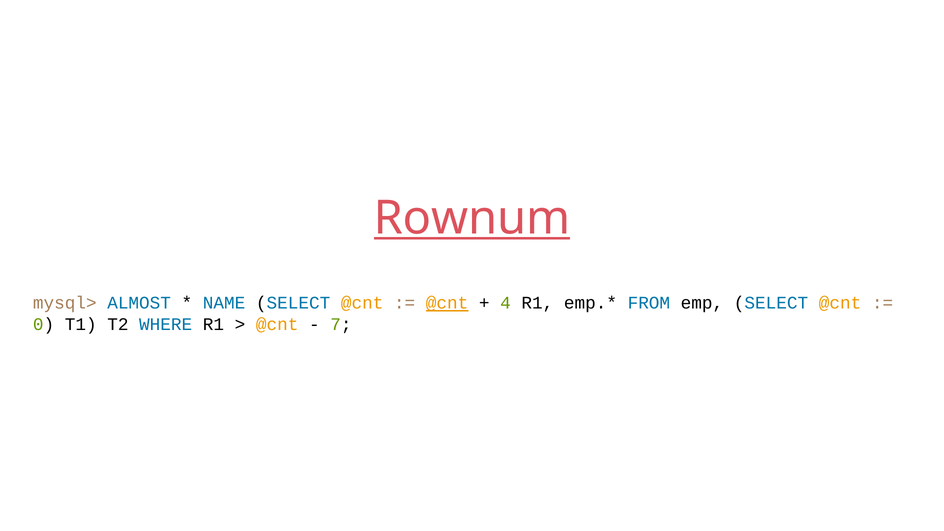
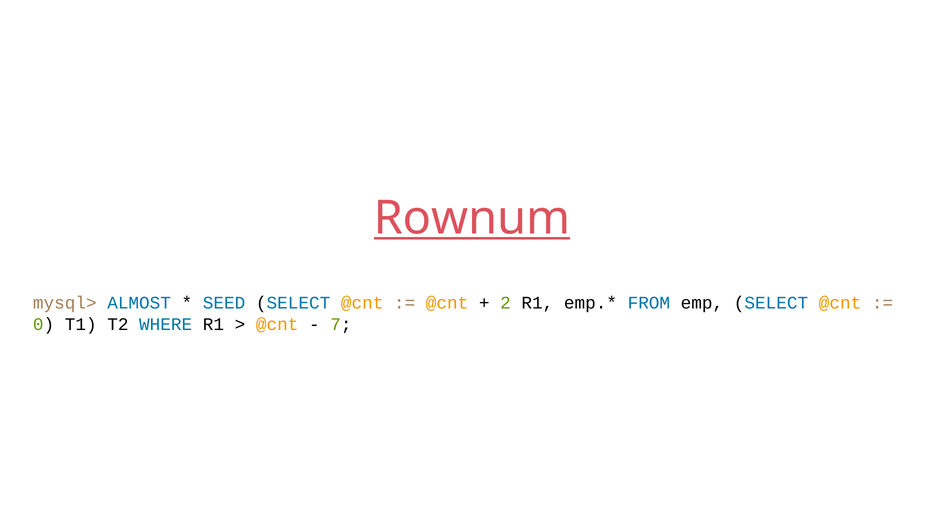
NAME: NAME -> SEED (224, 303)
@cnt underline: present -> none (447, 303)
4: 4 -> 2 (506, 303)
